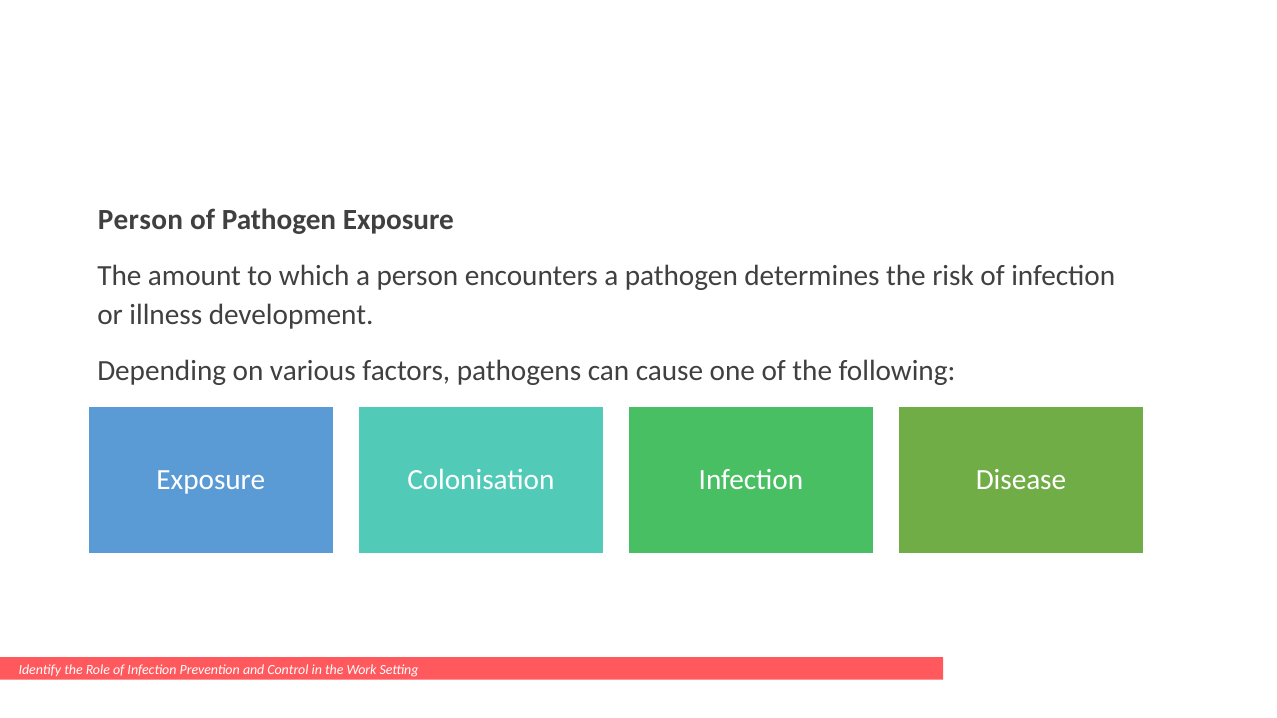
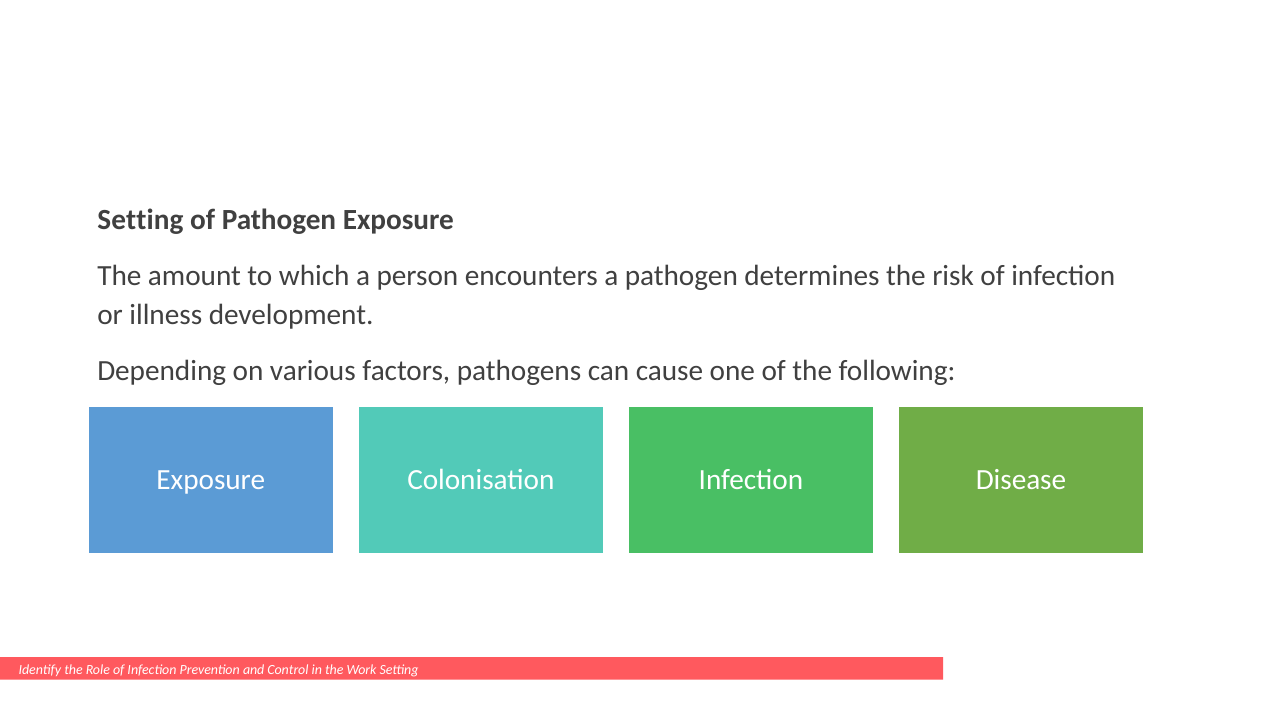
Person: Person -> Setting (140, 220)
